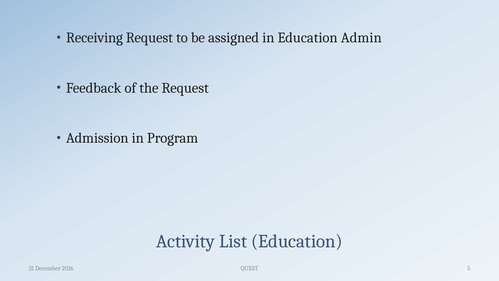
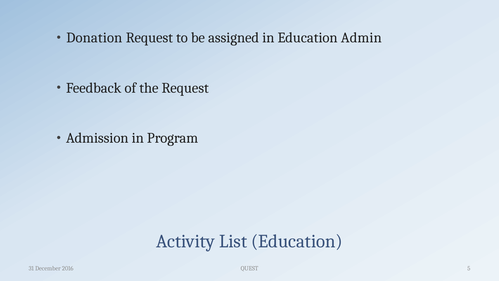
Receiving: Receiving -> Donation (94, 38)
